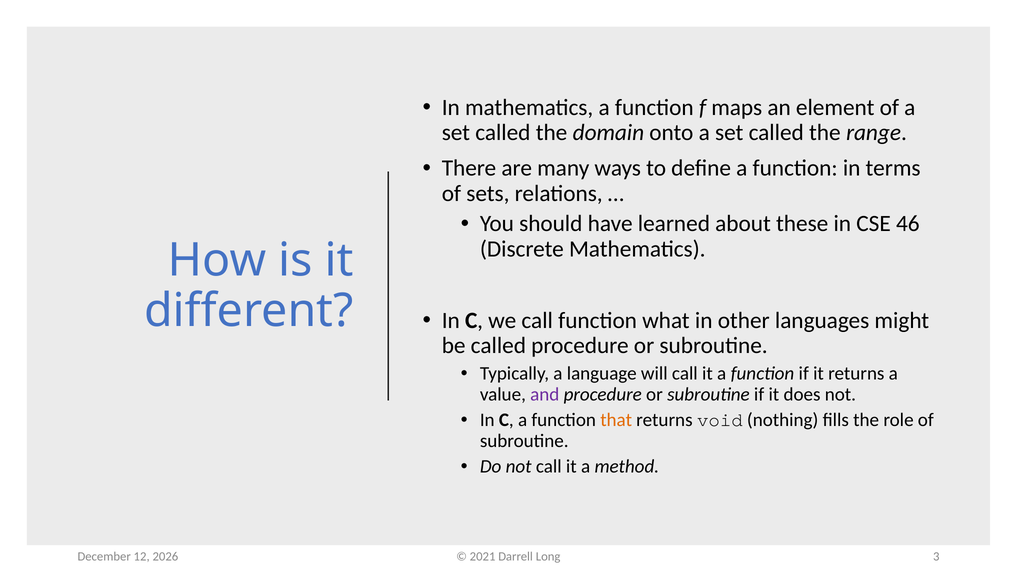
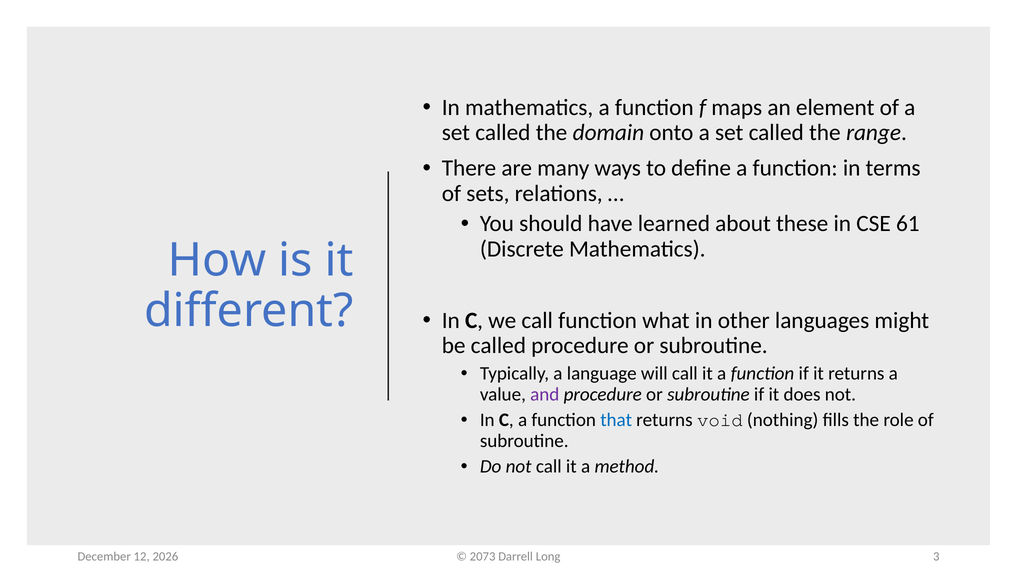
46: 46 -> 61 (908, 224)
that colour: orange -> blue (616, 420)
2021: 2021 -> 2073 (483, 557)
